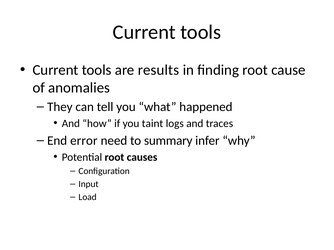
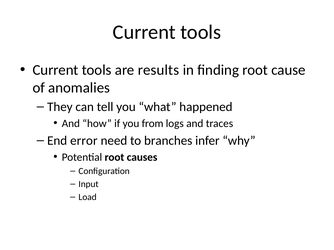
taint: taint -> from (153, 124)
summary: summary -> branches (168, 141)
